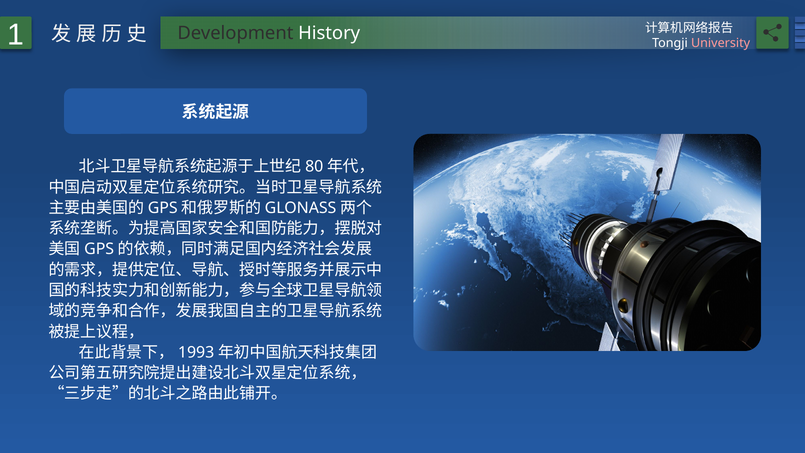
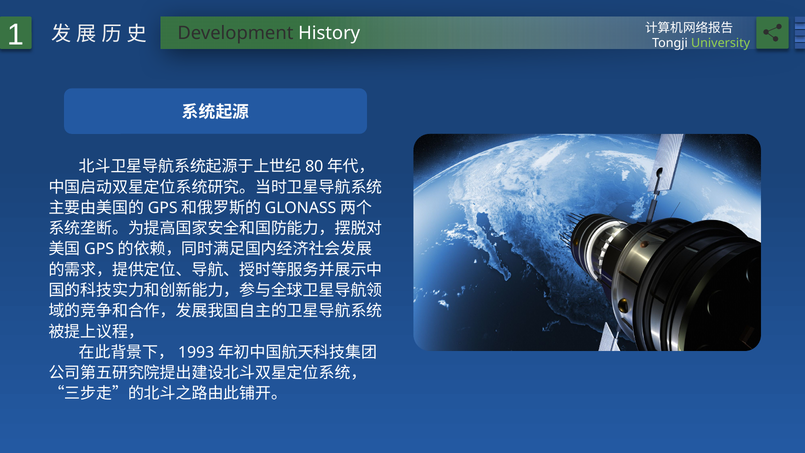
University colour: pink -> light green (721, 43)
